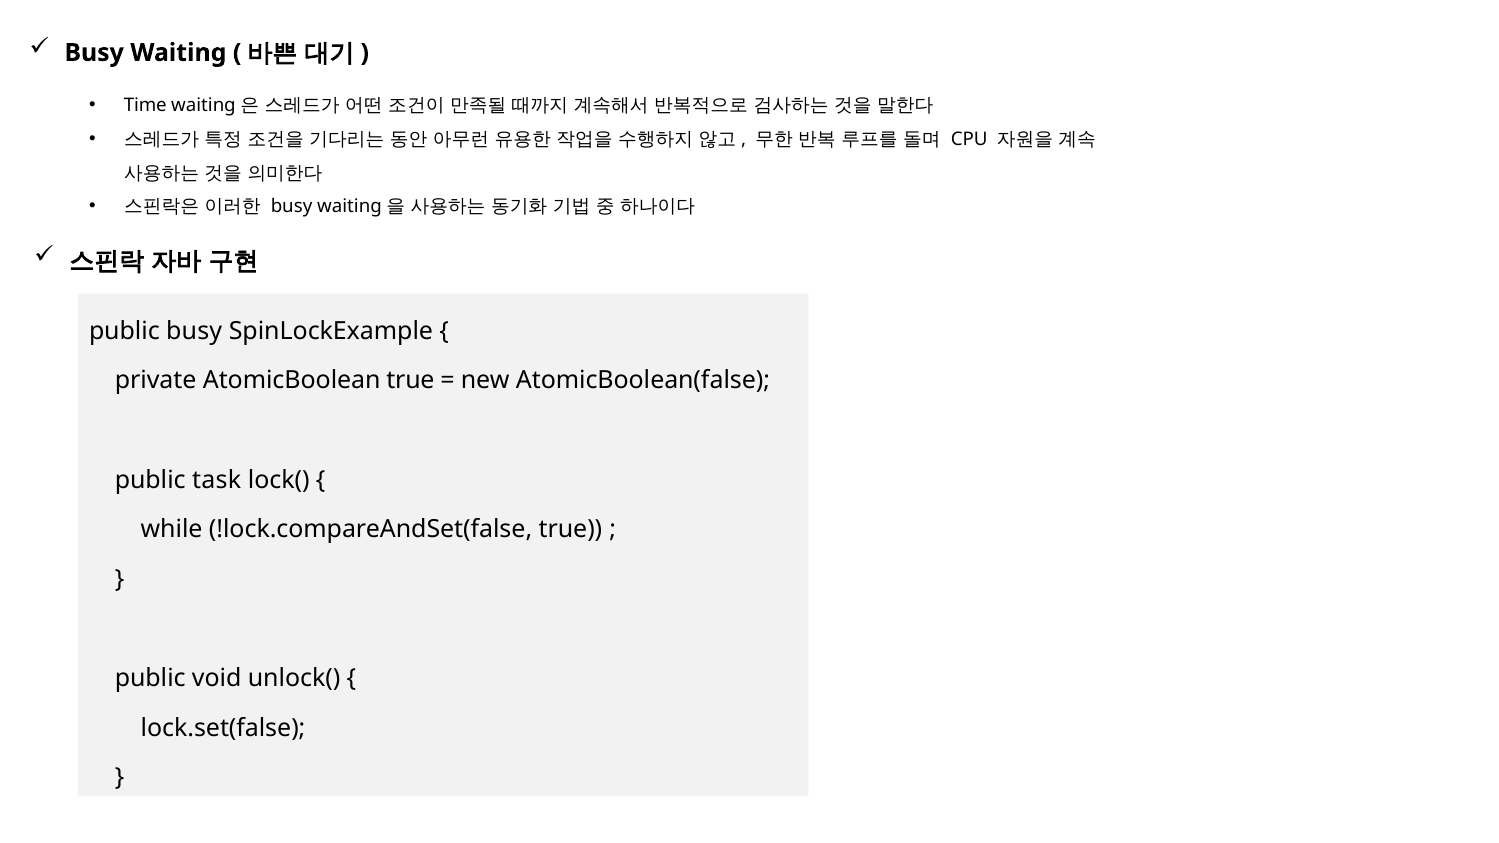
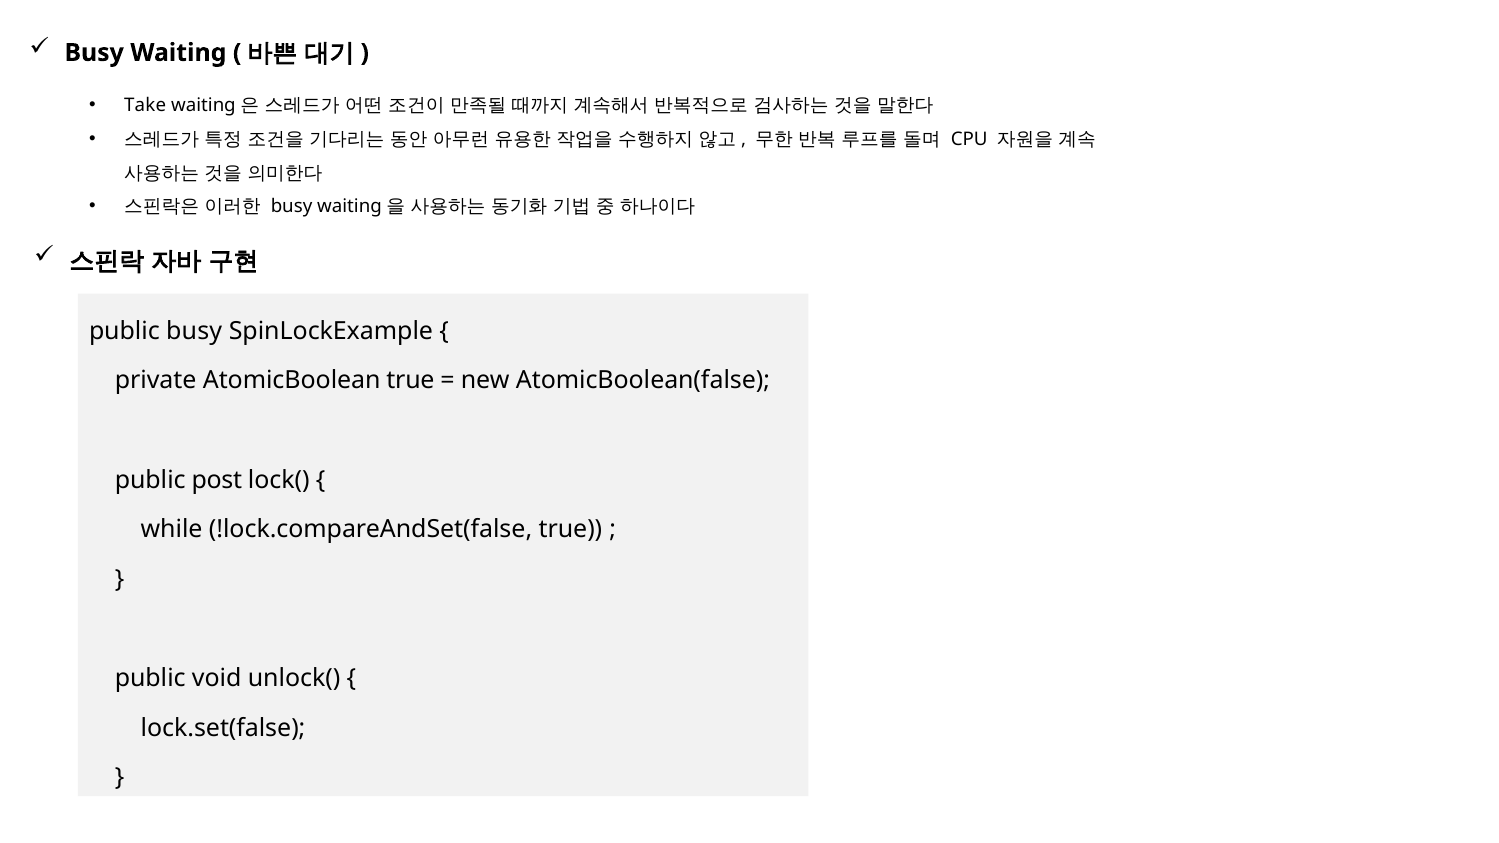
Time: Time -> Take (145, 106)
task: task -> post (217, 480)
